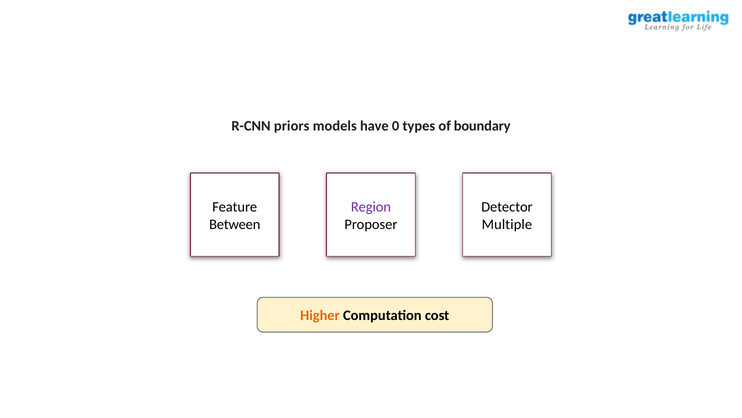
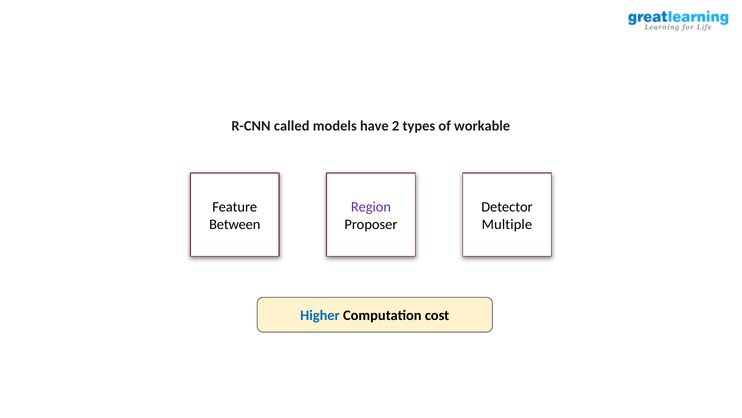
priors: priors -> called (292, 126)
0: 0 -> 2 (396, 126)
boundary: boundary -> workable (482, 126)
Higher colour: orange -> blue (320, 315)
